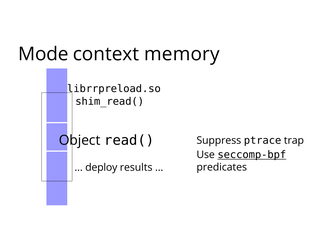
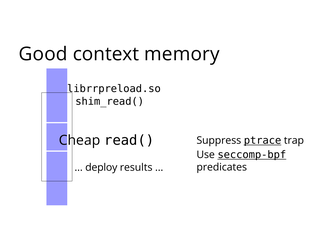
Mode: Mode -> Good (43, 54)
Object: Object -> Cheap (80, 141)
ptrace underline: none -> present (263, 141)
